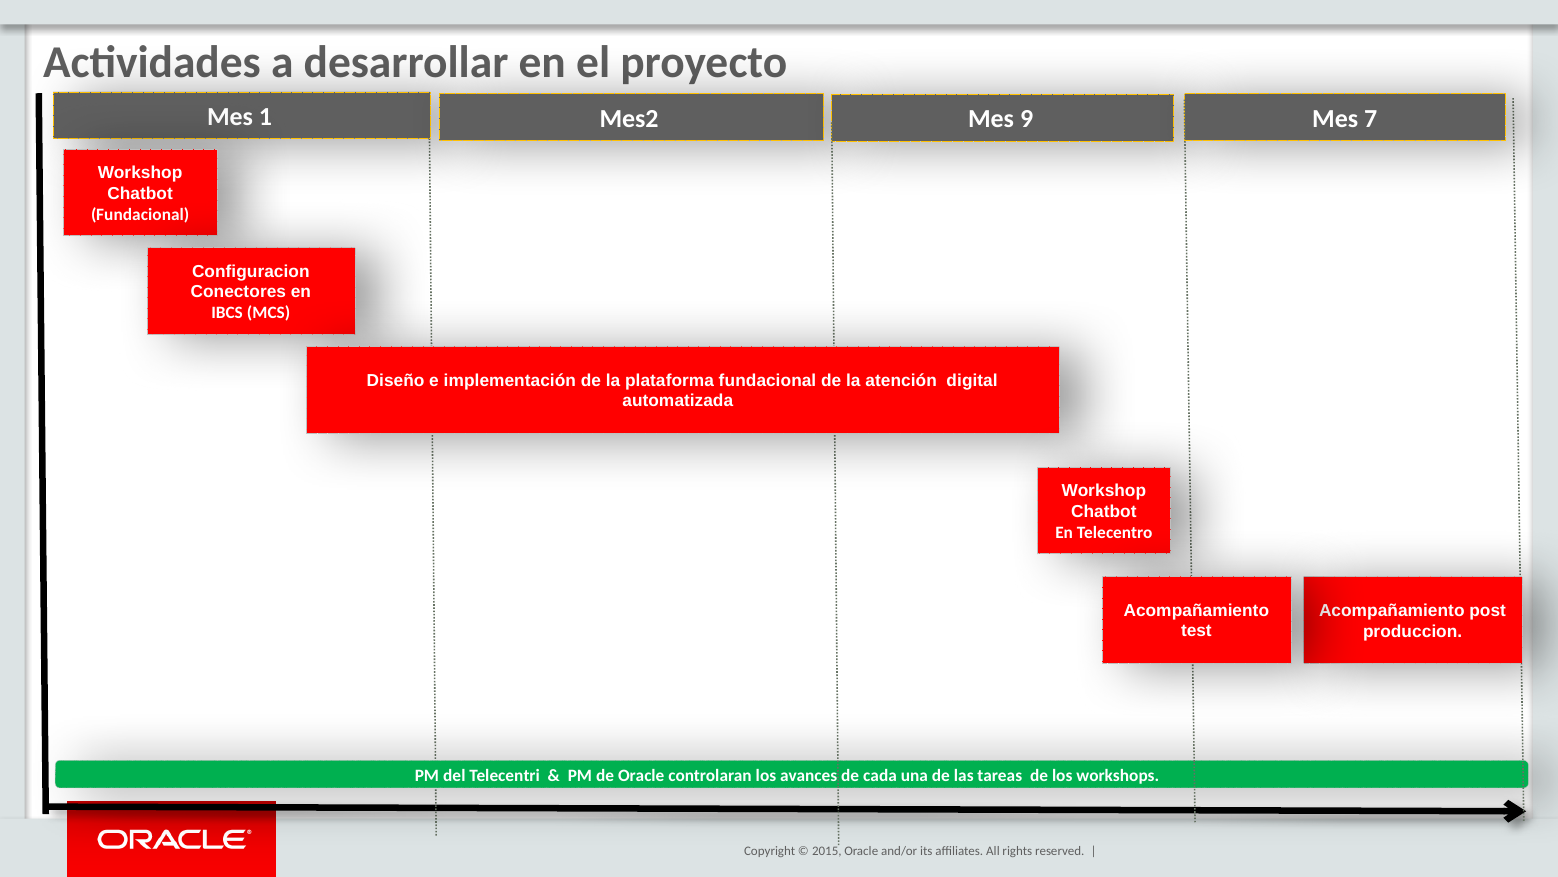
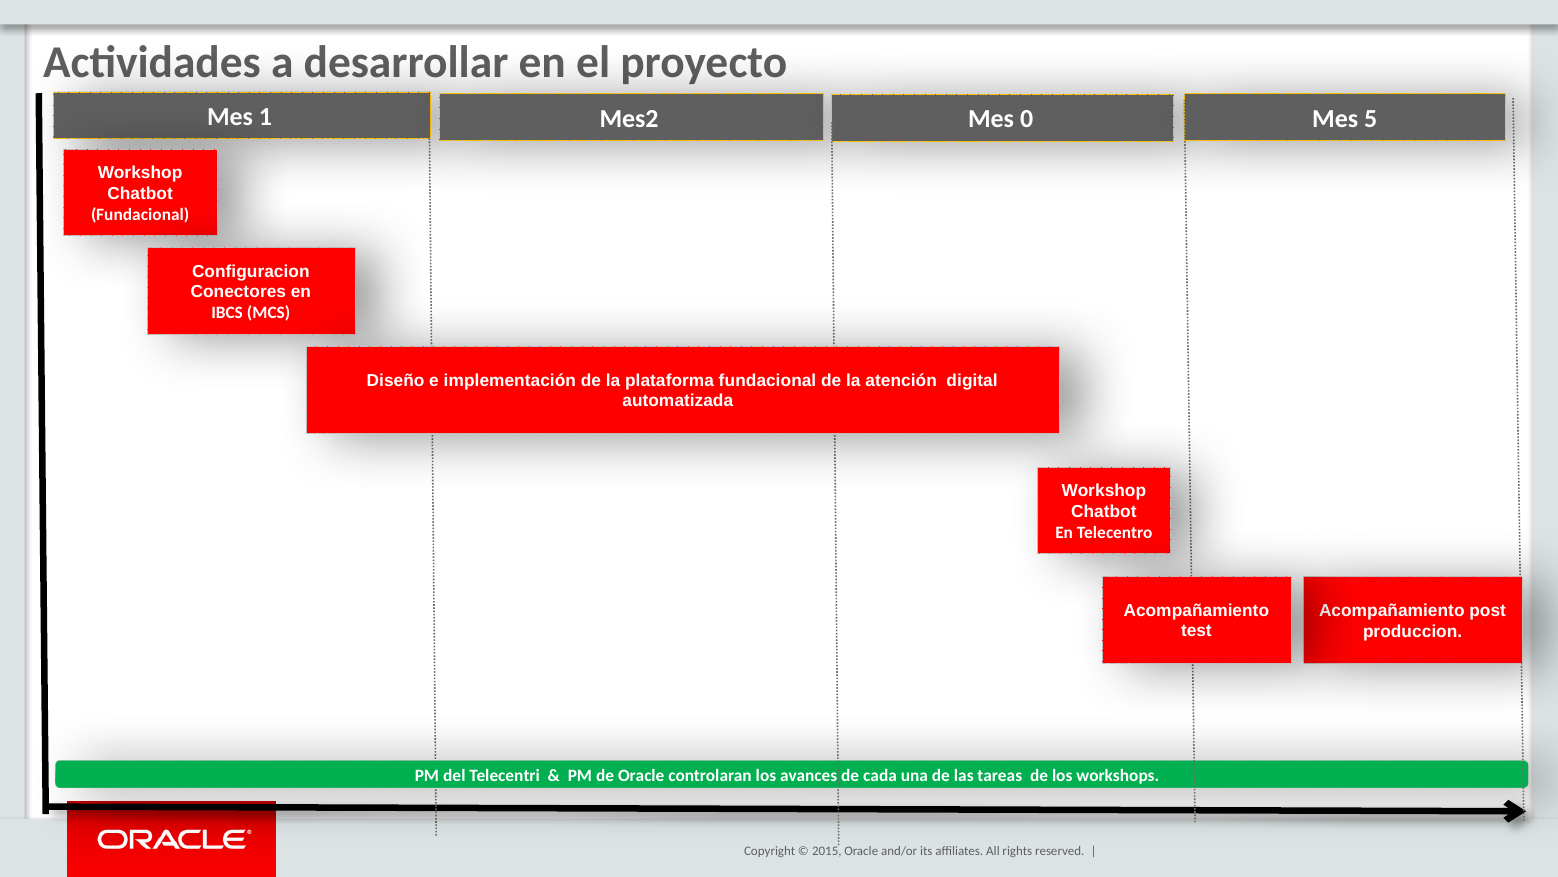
9: 9 -> 0 (1027, 119)
7: 7 -> 5 (1371, 119)
